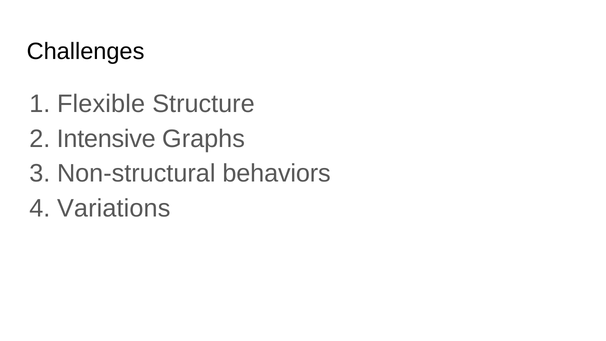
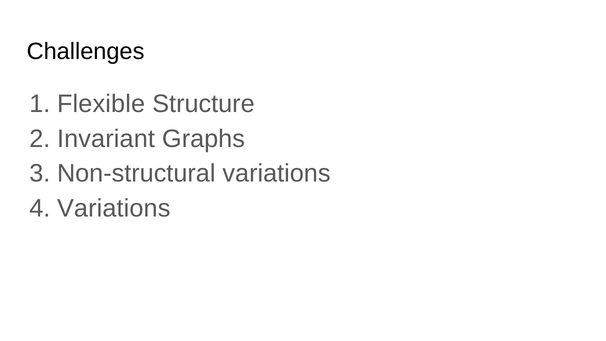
Intensive: Intensive -> Invariant (106, 139)
Non-structural behaviors: behaviors -> variations (277, 174)
